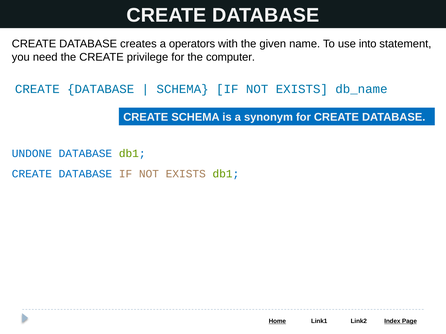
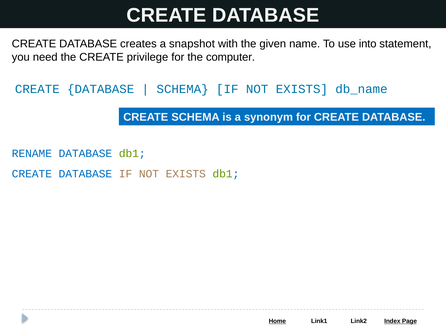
operators: operators -> snapshot (192, 44)
UNDONE: UNDONE -> RENAME (32, 154)
